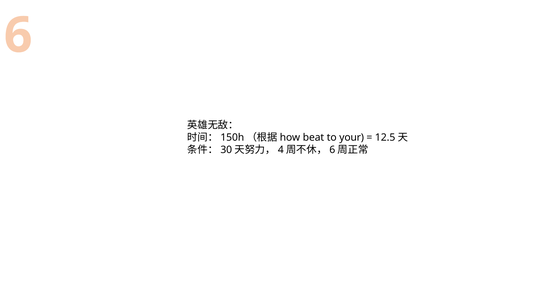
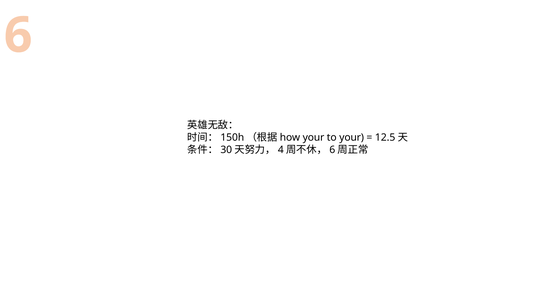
beat: beat -> your (314, 138)
